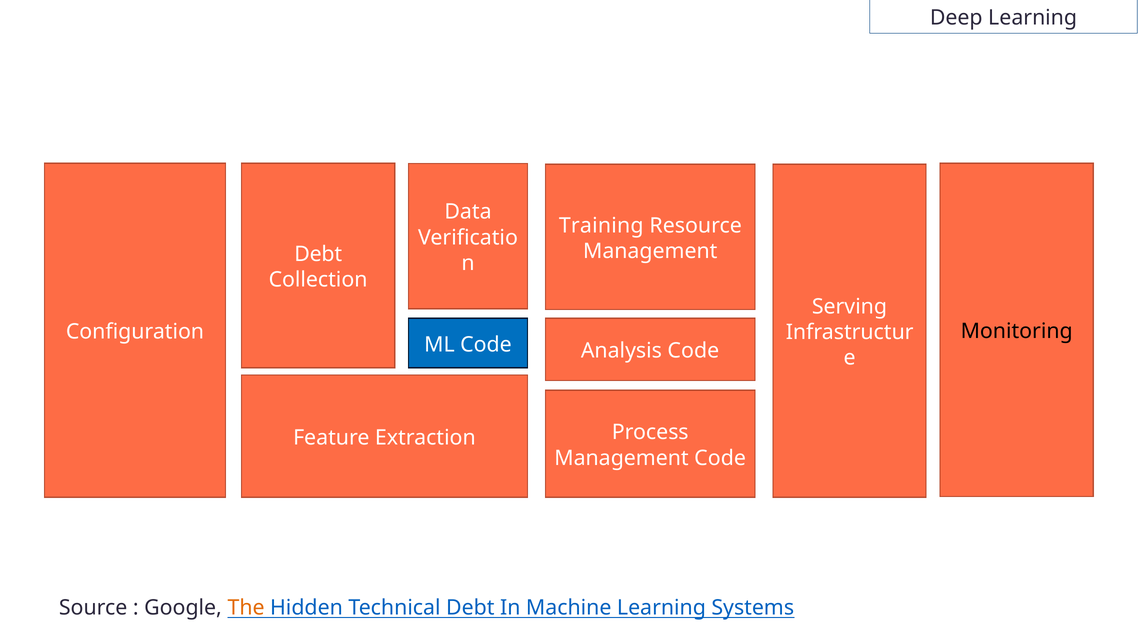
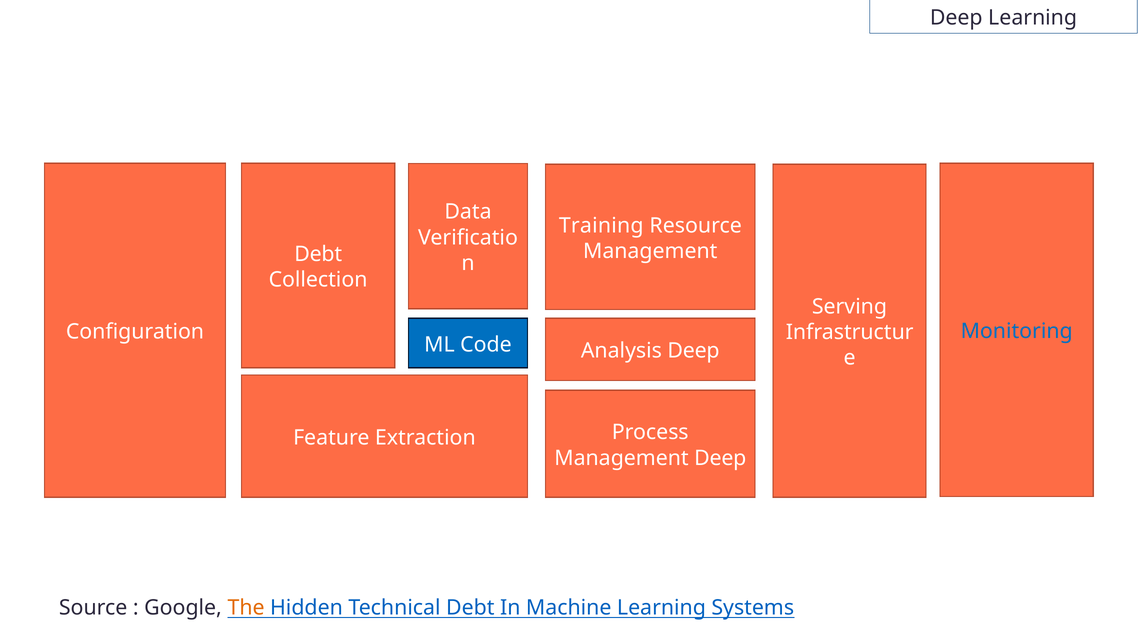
Monitoring colour: black -> blue (1017, 331)
Analysis Code: Code -> Deep (694, 351)
Management Code: Code -> Deep (720, 458)
